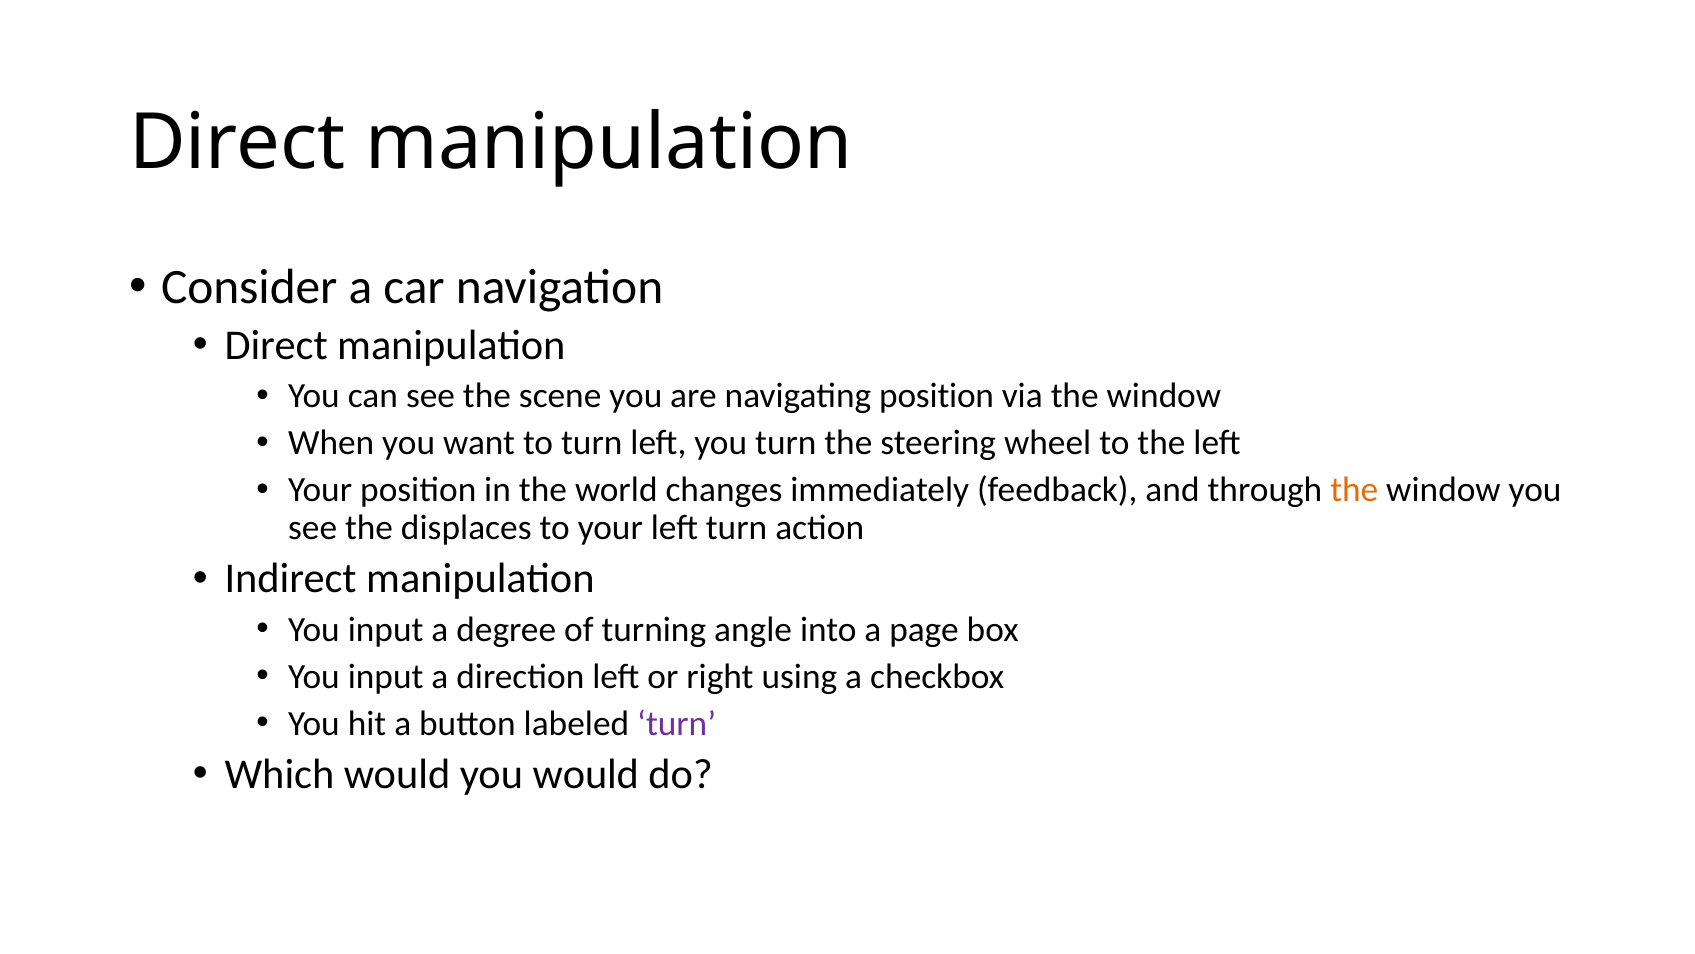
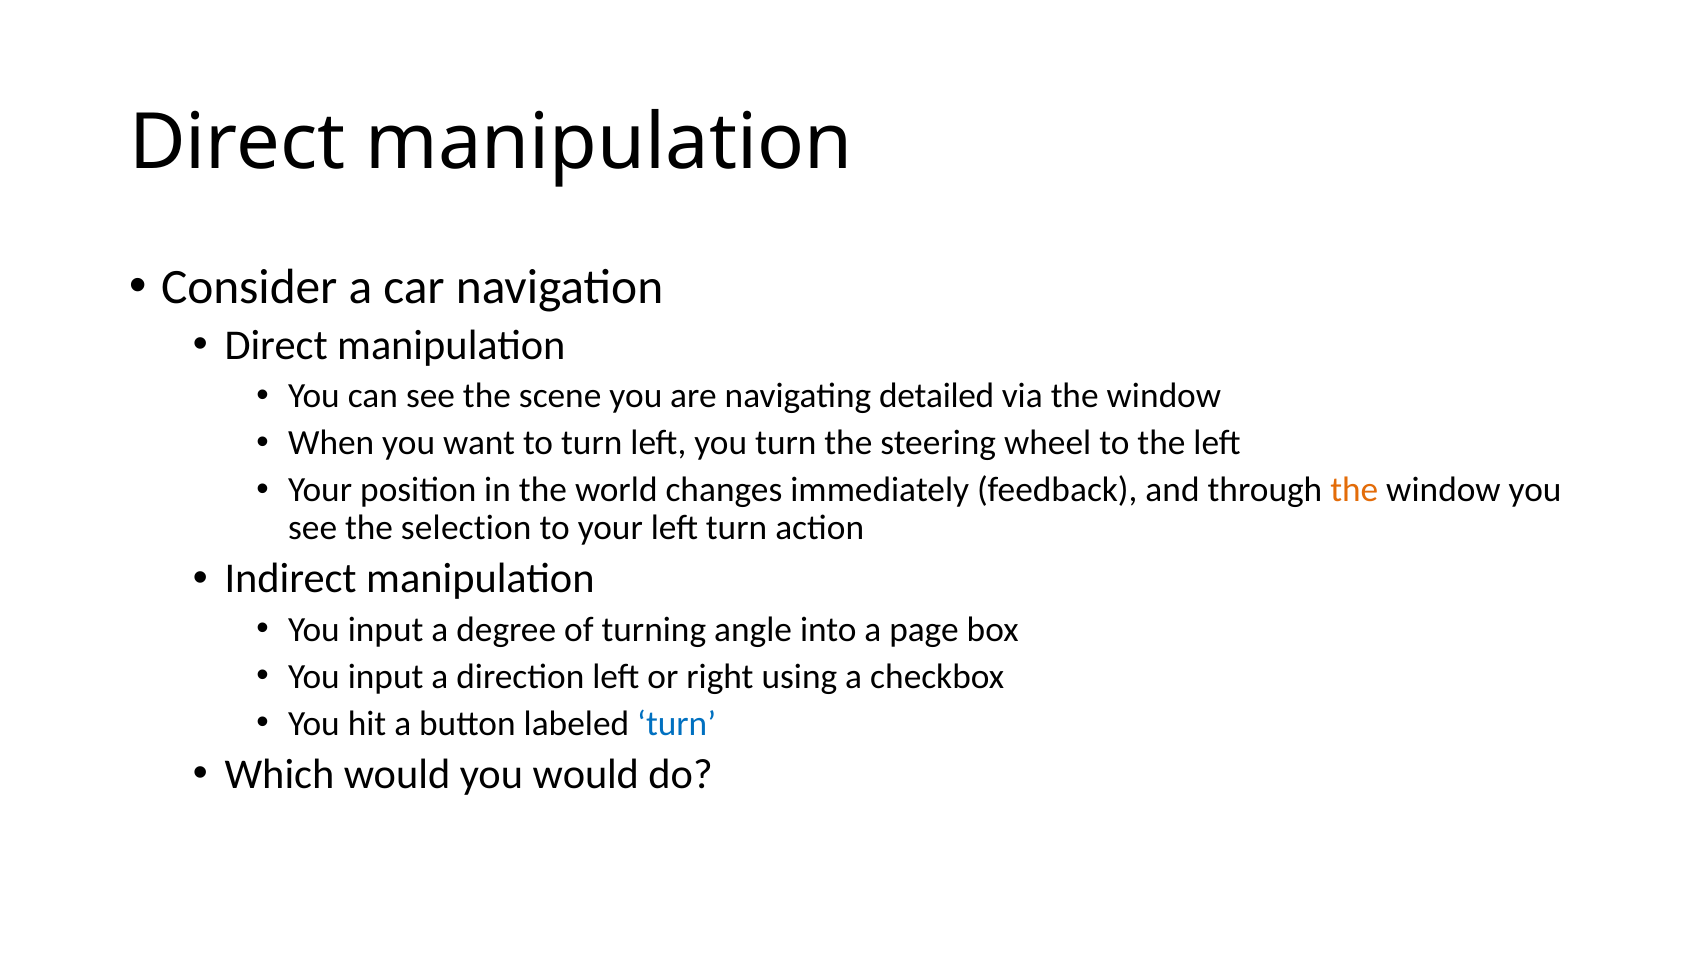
navigating position: position -> detailed (937, 396)
displaces: displaces -> selection (466, 528)
turn colour: purple -> blue (677, 723)
